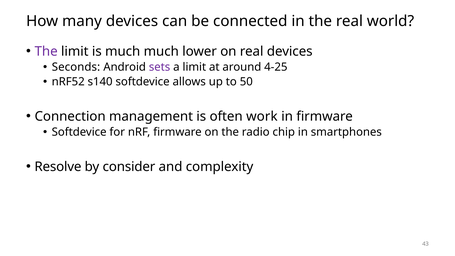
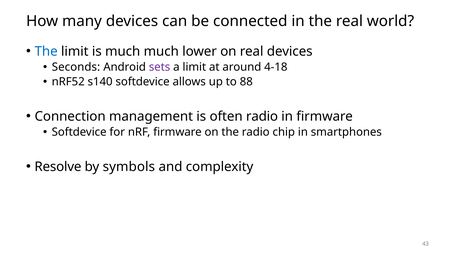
The colour: purple -> blue (46, 51)
4-25: 4-25 -> 4-18 (276, 67)
50: 50 -> 88 (246, 82)
often work: work -> radio (262, 116)
consider: consider -> symbols (129, 167)
